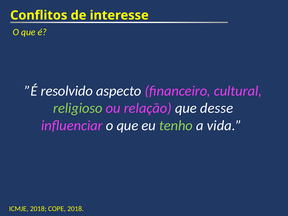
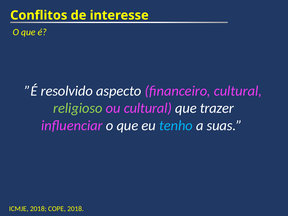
ou relação: relação -> cultural (148, 108)
desse: desse -> trazer (217, 108)
tenho colour: light green -> light blue (176, 126)
vida: vida -> suas (224, 126)
